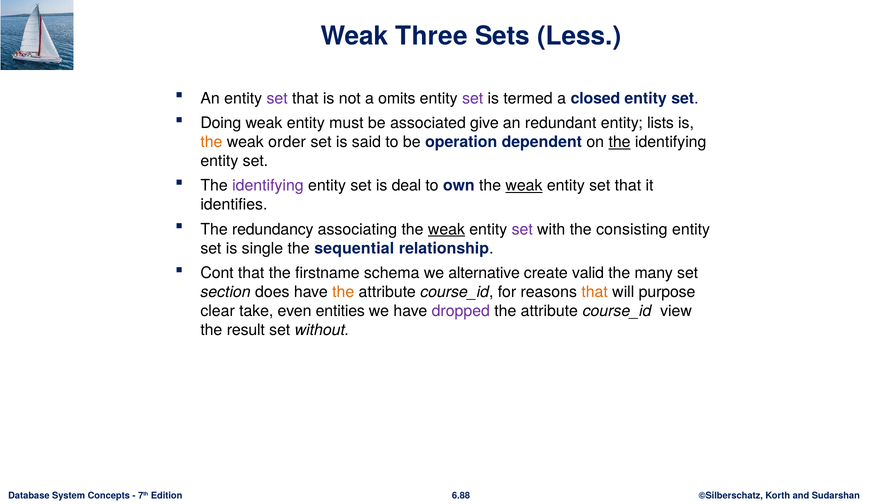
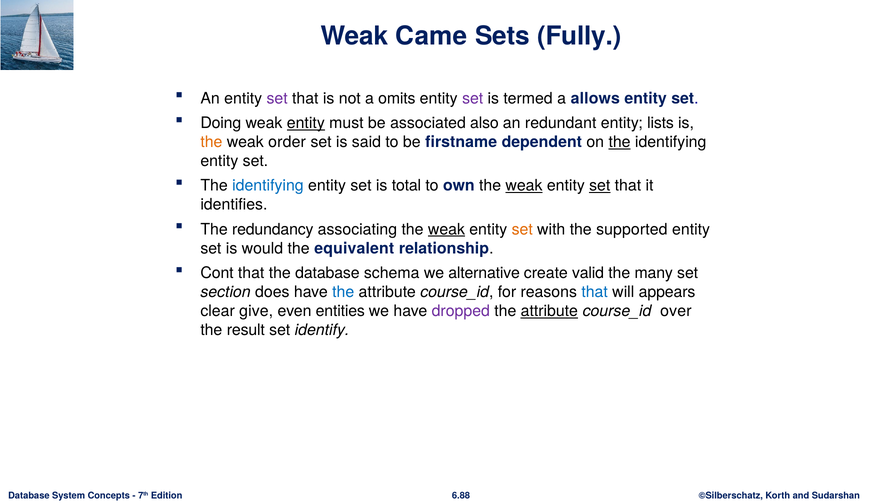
Three: Three -> Came (431, 36)
Less: Less -> Fully (579, 36)
closed: closed -> allows (595, 98)
entity underline: none -> present (306, 123)
give: give -> also (484, 123)
operation: operation -> firstname (461, 142)
identifying colour: purple -> blue (268, 186)
deal: deal -> total (406, 186)
set underline: none -> present (600, 186)
set colour: purple -> orange (522, 229)
consisting: consisting -> supported (632, 229)
single: single -> would (262, 248)
sequential: sequential -> equivalent (354, 248)
the firstname: firstname -> database (327, 273)
the colour: orange -> blue (343, 292)
that colour: orange -> blue (595, 292)
purpose: purpose -> appears (667, 292)
take: take -> give (256, 311)
attribute underline: none -> present (549, 311)
view: view -> over (676, 311)
without: without -> identify (322, 330)
